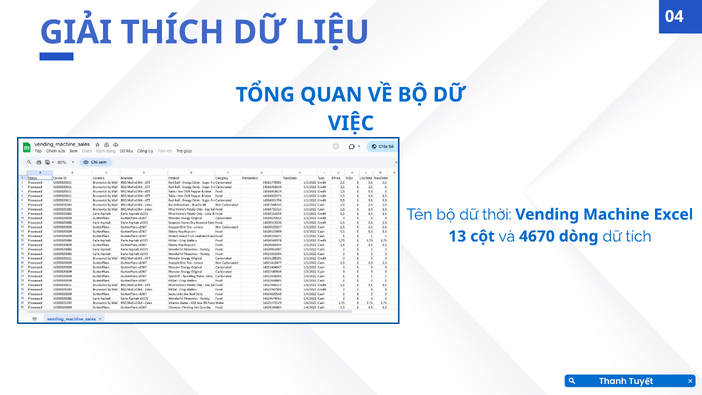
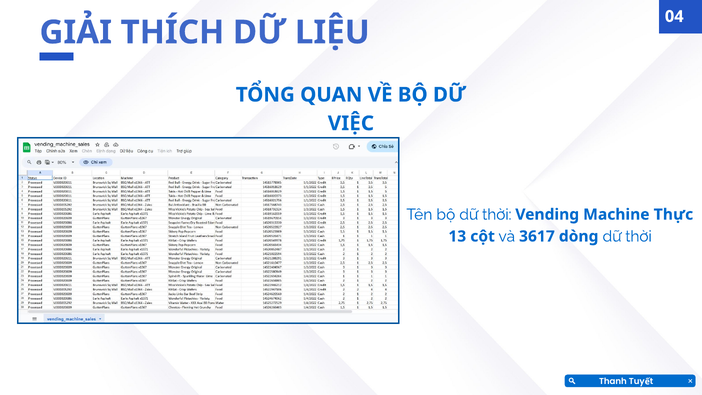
Excel: Excel -> Thực (673, 214)
4670: 4670 -> 3617 (537, 236)
dòng dữ tích: tích -> thời (639, 236)
